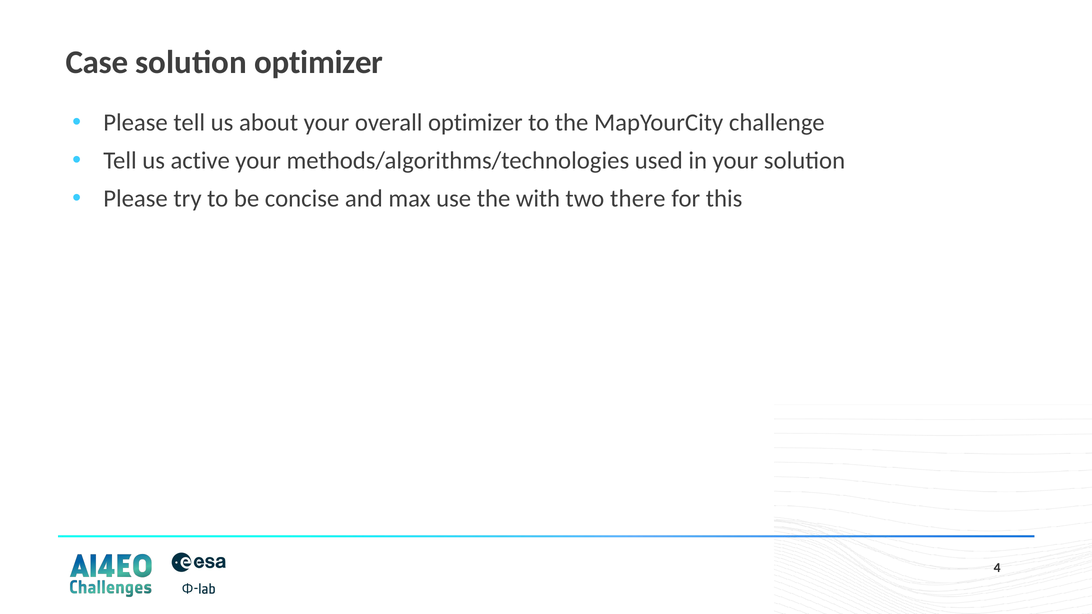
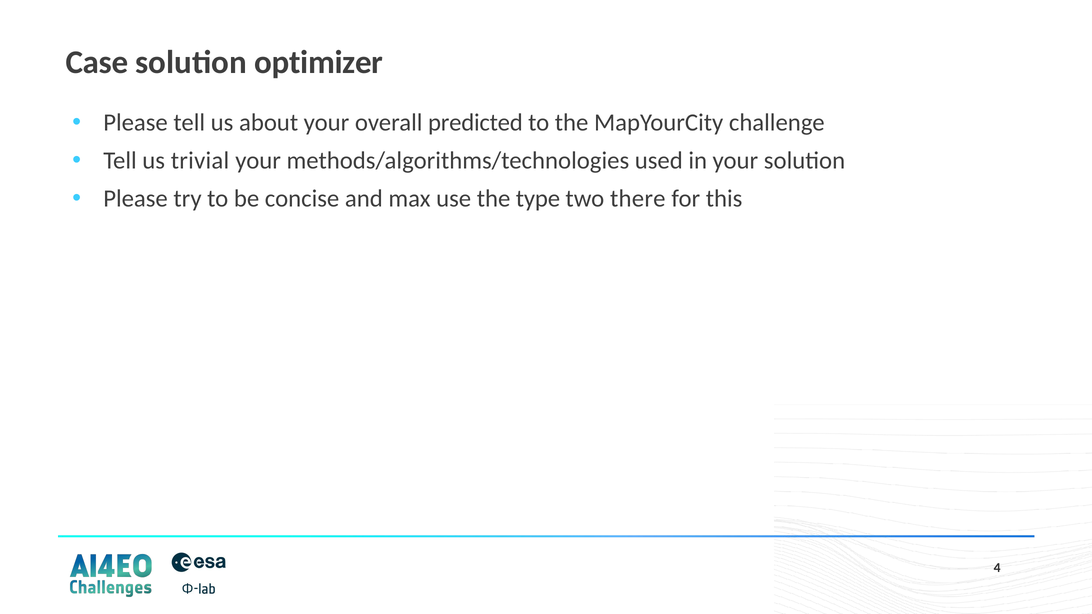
overall optimizer: optimizer -> predicted (475, 122)
active: active -> trivial (200, 161)
with: with -> type (538, 199)
